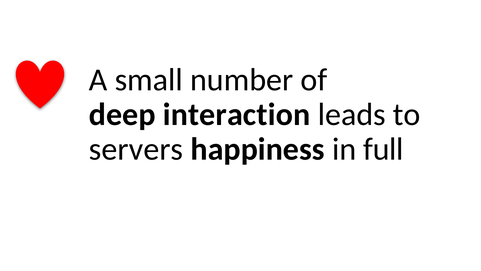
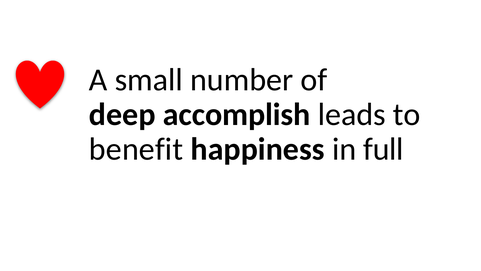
interaction: interaction -> accomplish (237, 114)
servers: servers -> benefit (136, 149)
